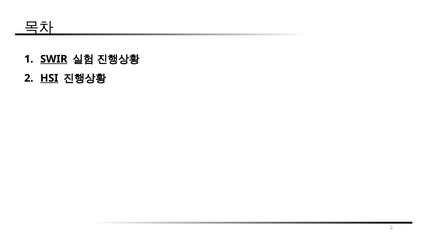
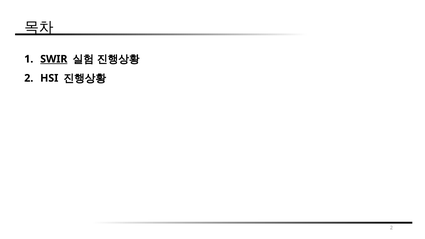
HSI underline: present -> none (49, 78)
